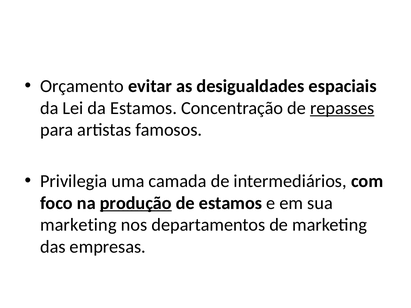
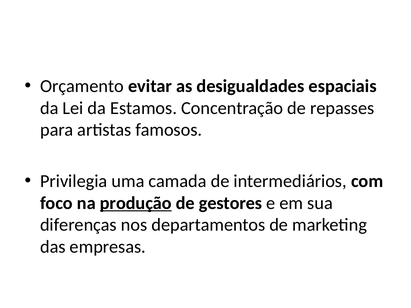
repasses underline: present -> none (342, 108)
de estamos: estamos -> gestores (231, 203)
marketing: marketing -> diferenças (78, 225)
